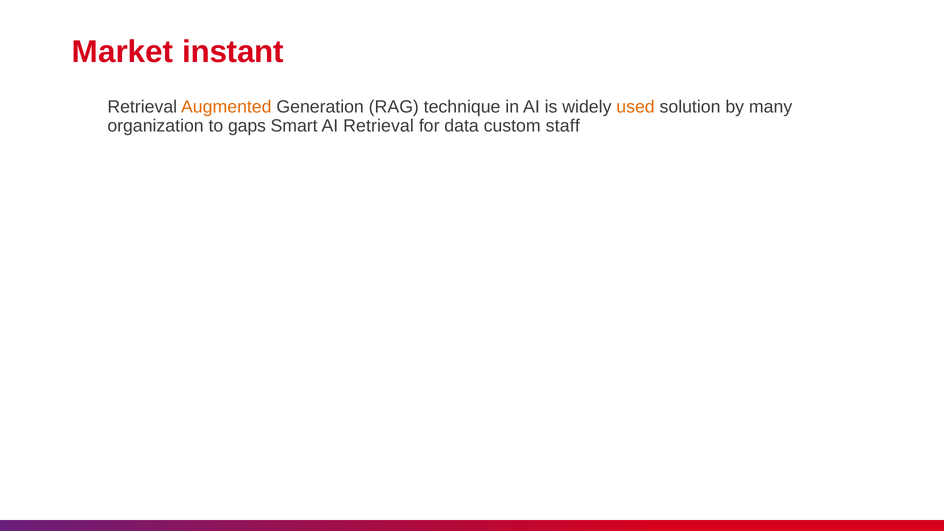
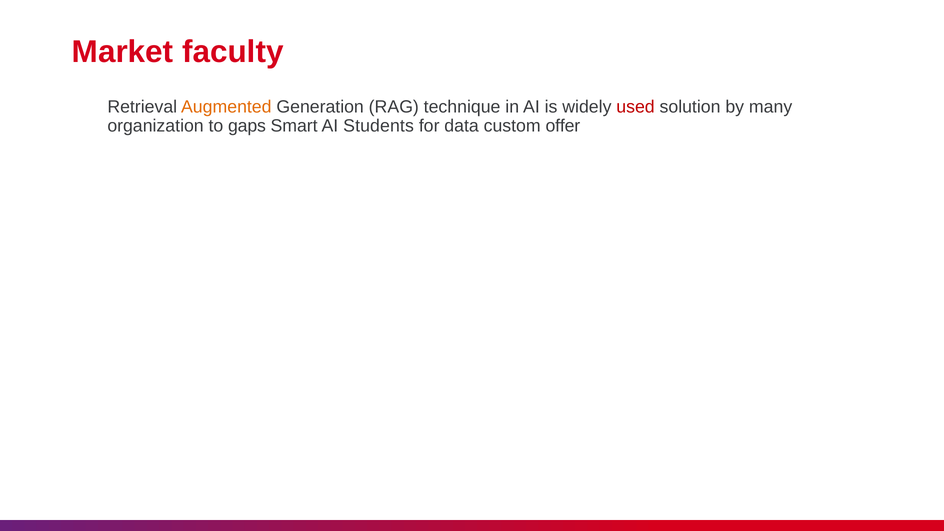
instant: instant -> faculty (233, 52)
used colour: orange -> red (636, 107)
AI Retrieval: Retrieval -> Students (379, 126)
staff: staff -> offer (563, 126)
